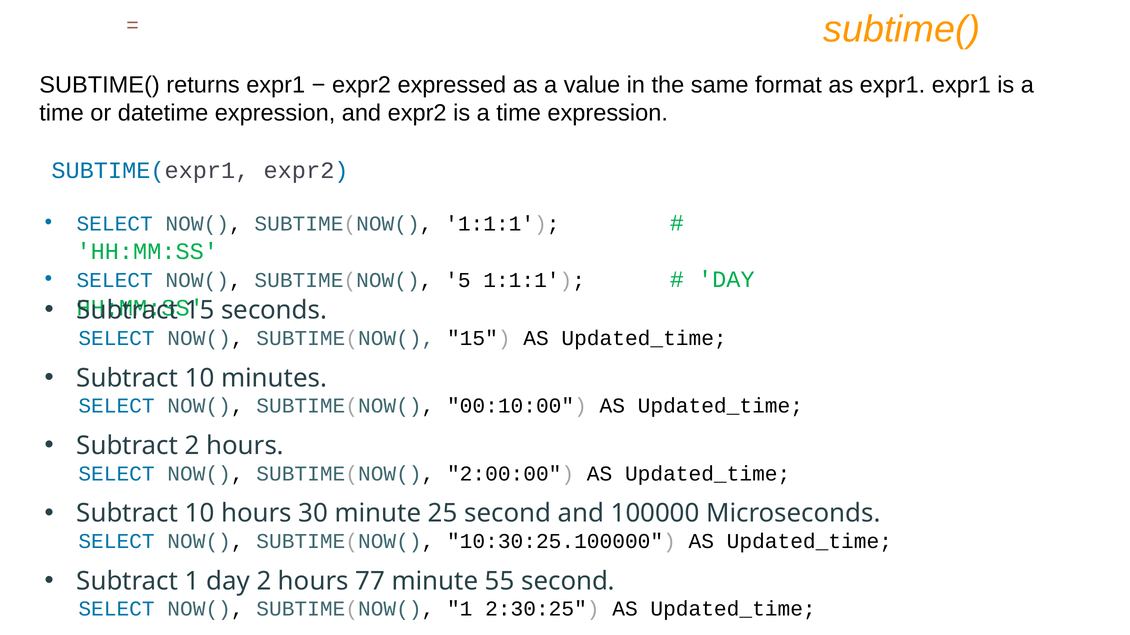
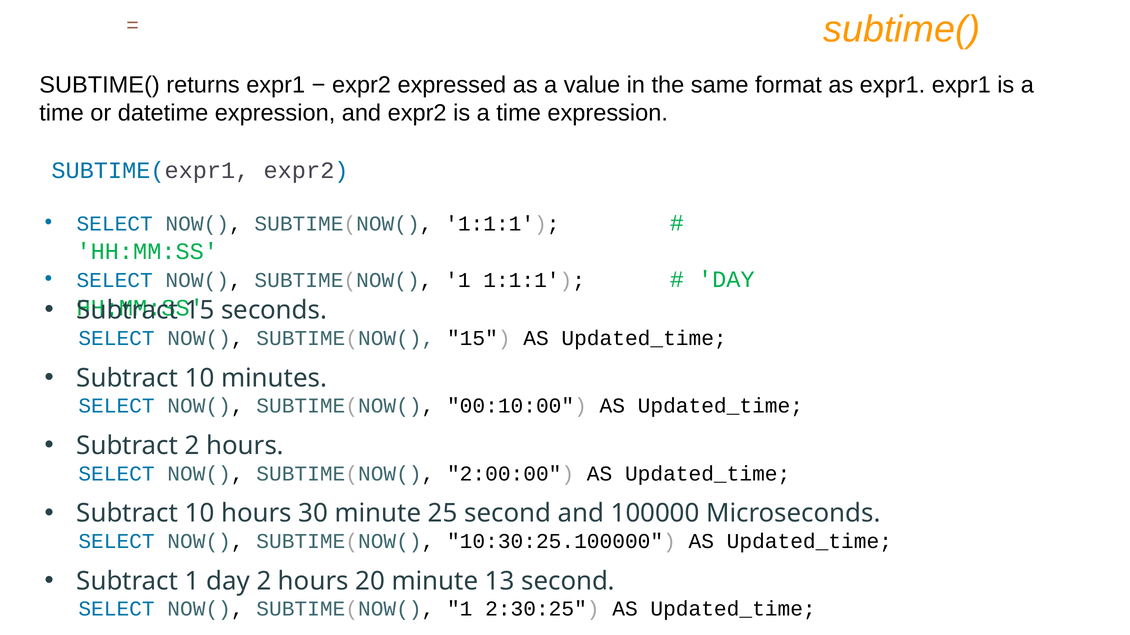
5: 5 -> 1 (458, 281)
77: 77 -> 20 (370, 582)
55: 55 -> 13 (500, 582)
